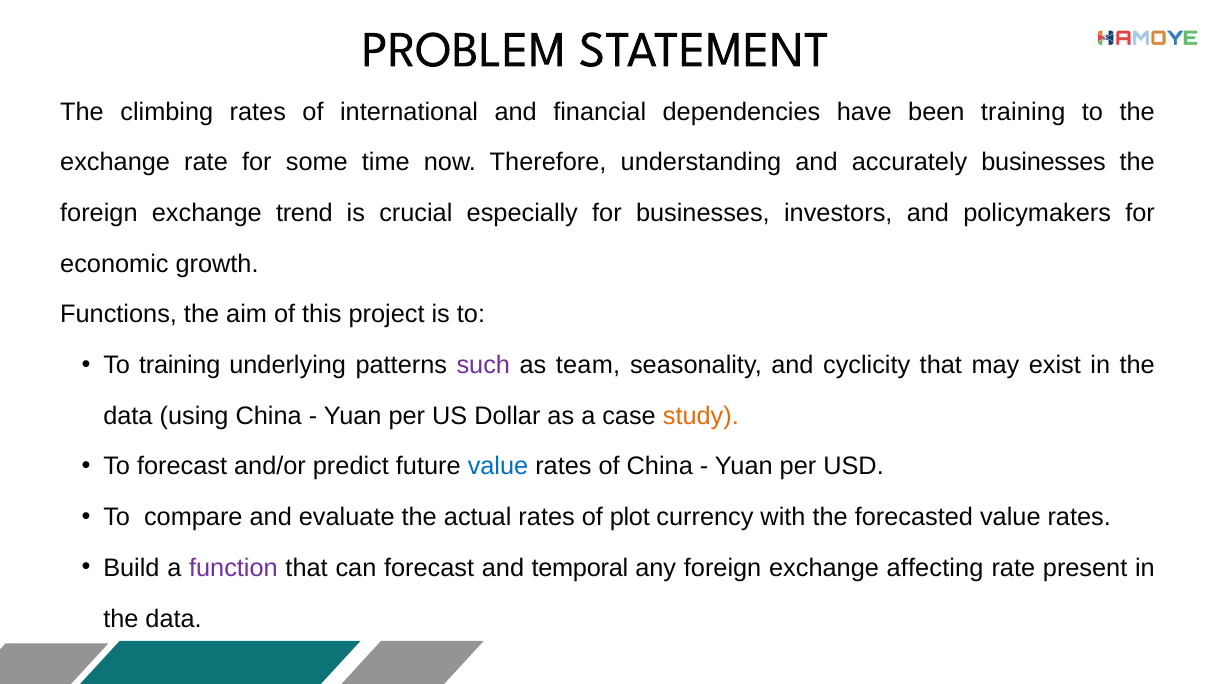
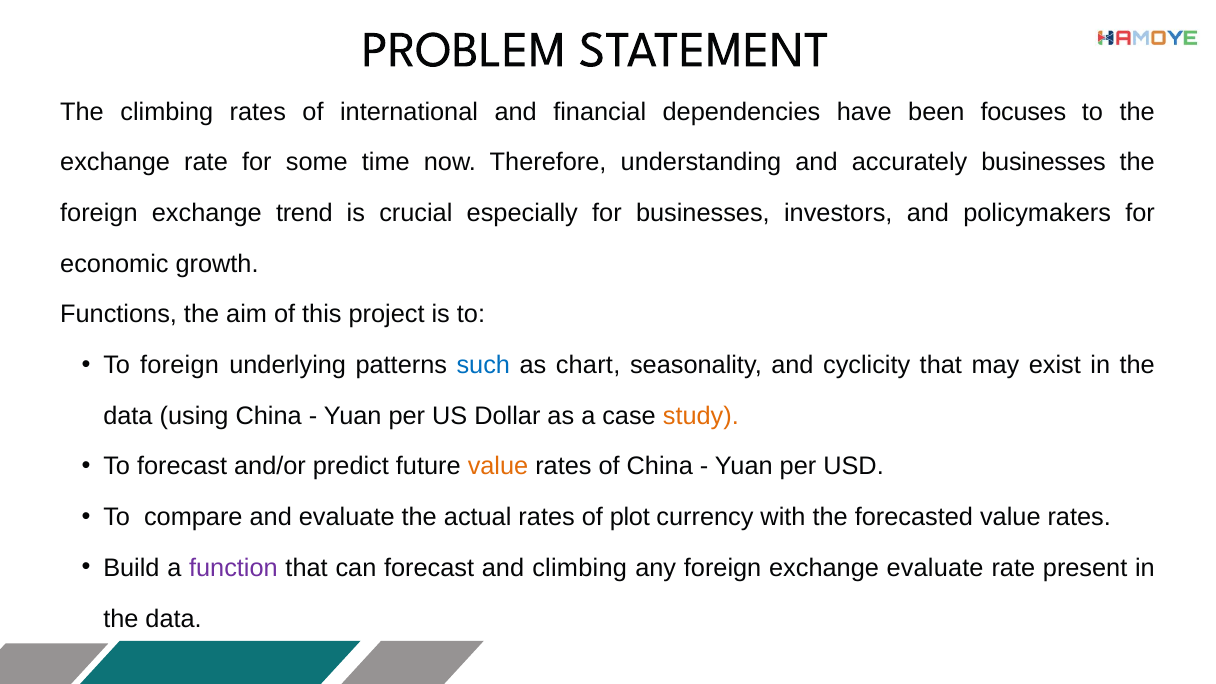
been training: training -> focuses (1023, 112)
To training: training -> foreign (179, 365)
such colour: purple -> blue (483, 365)
team: team -> chart (588, 365)
value colour: blue -> orange (498, 467)
and temporal: temporal -> climbing (580, 568)
exchange affecting: affecting -> evaluate (935, 568)
